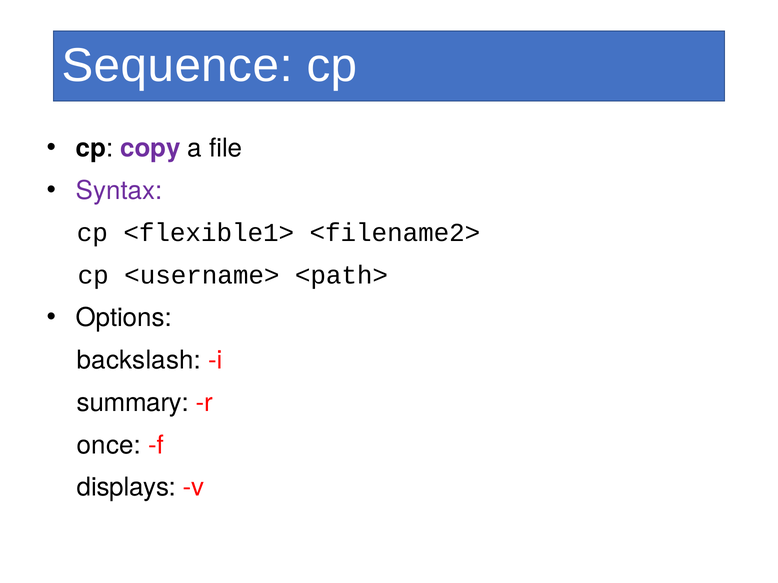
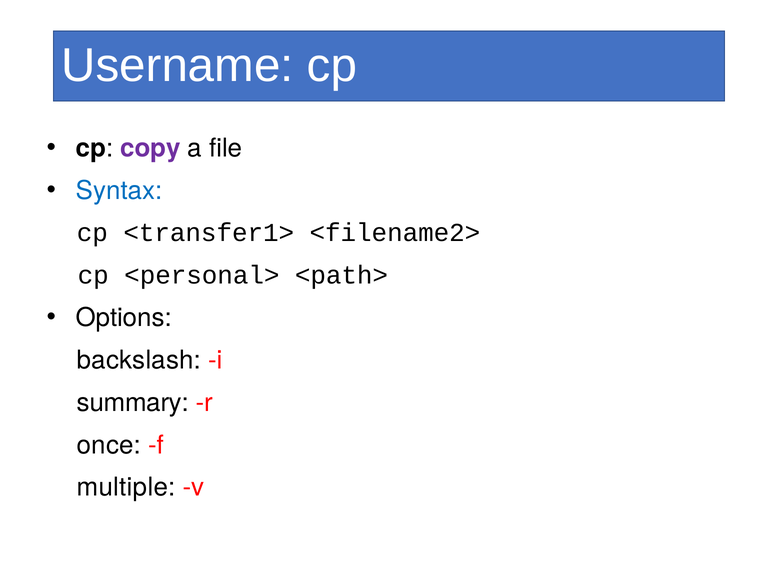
Sequence: Sequence -> Username (177, 66)
Syntax colour: purple -> blue (119, 191)
<flexible1>: <flexible1> -> <transfer1> (209, 233)
<username>: <username> -> <personal> (202, 276)
displays: displays -> multiple (126, 488)
